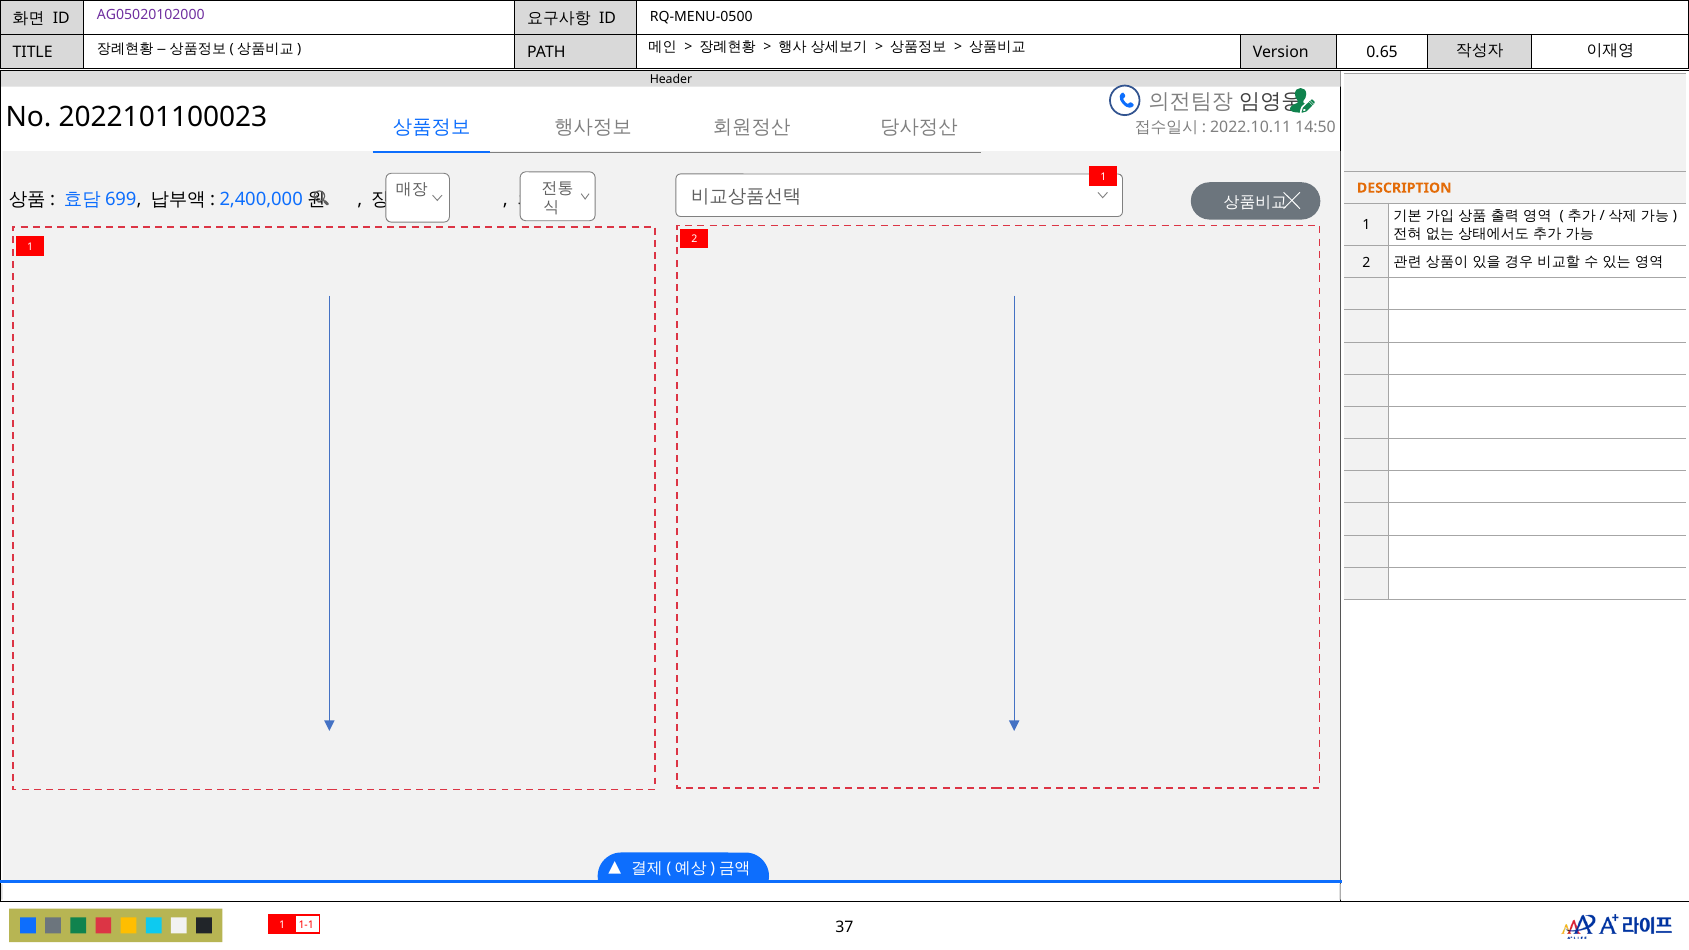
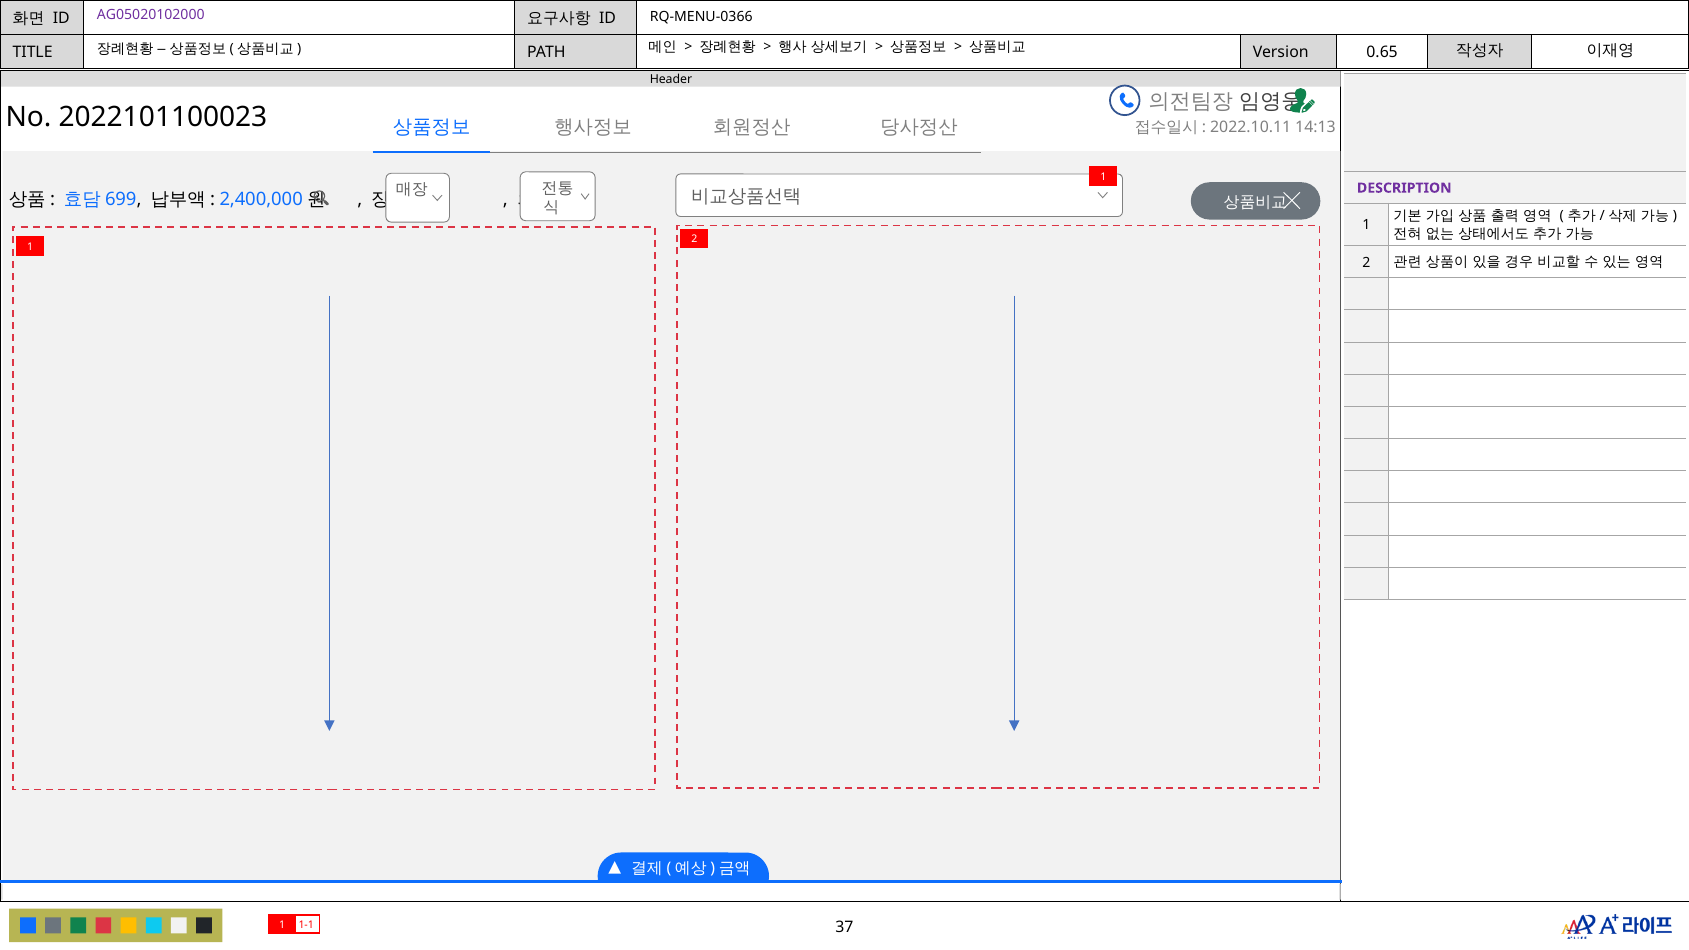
RQ-MENU-0500: RQ-MENU-0500 -> RQ-MENU-0366 (701, 17)
14:50: 14:50 -> 14:13 (1315, 127)
DESCRIPTION colour: orange -> purple (1404, 188)
